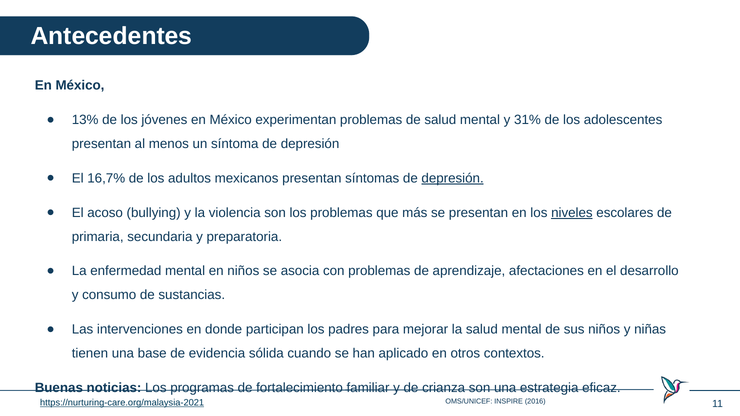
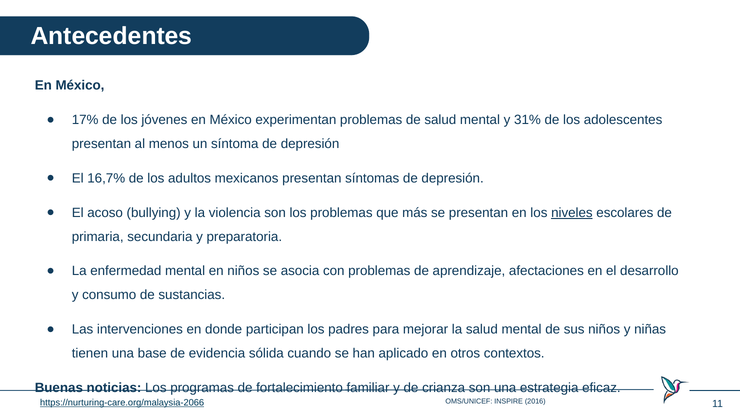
13%: 13% -> 17% (85, 120)
depresión underline: present -> none (453, 178)
https://nurturing-care.org/malaysia-2021: https://nurturing-care.org/malaysia-2021 -> https://nurturing-care.org/malaysia-2066 (122, 403)
